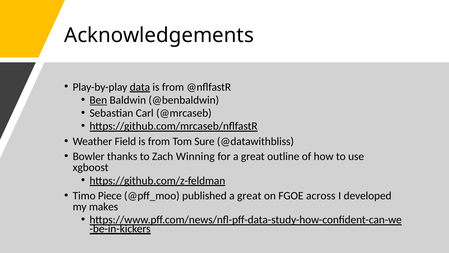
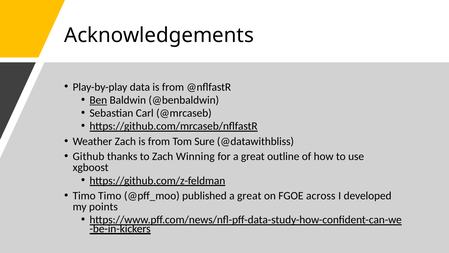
data underline: present -> none (140, 87)
Weather Field: Field -> Zach (125, 141)
Bowler: Bowler -> Github (89, 156)
Timo Piece: Piece -> Timo (110, 195)
makes: makes -> points (103, 206)
